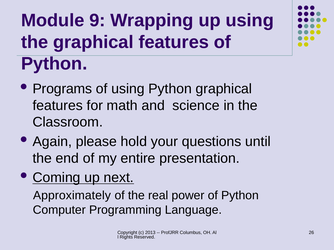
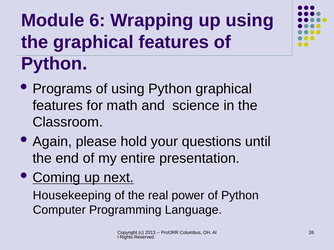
9: 9 -> 6 (97, 20)
Approximately: Approximately -> Housekeeping (72, 196)
